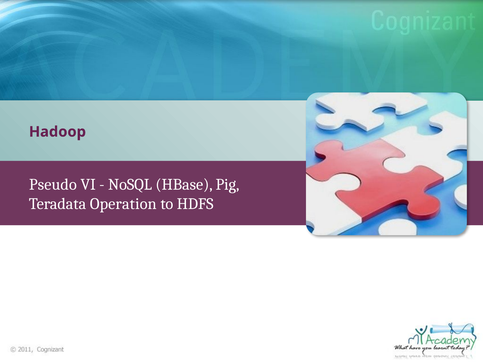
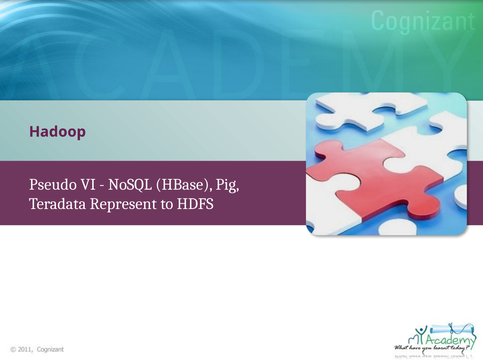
Operation: Operation -> Represent (123, 204)
